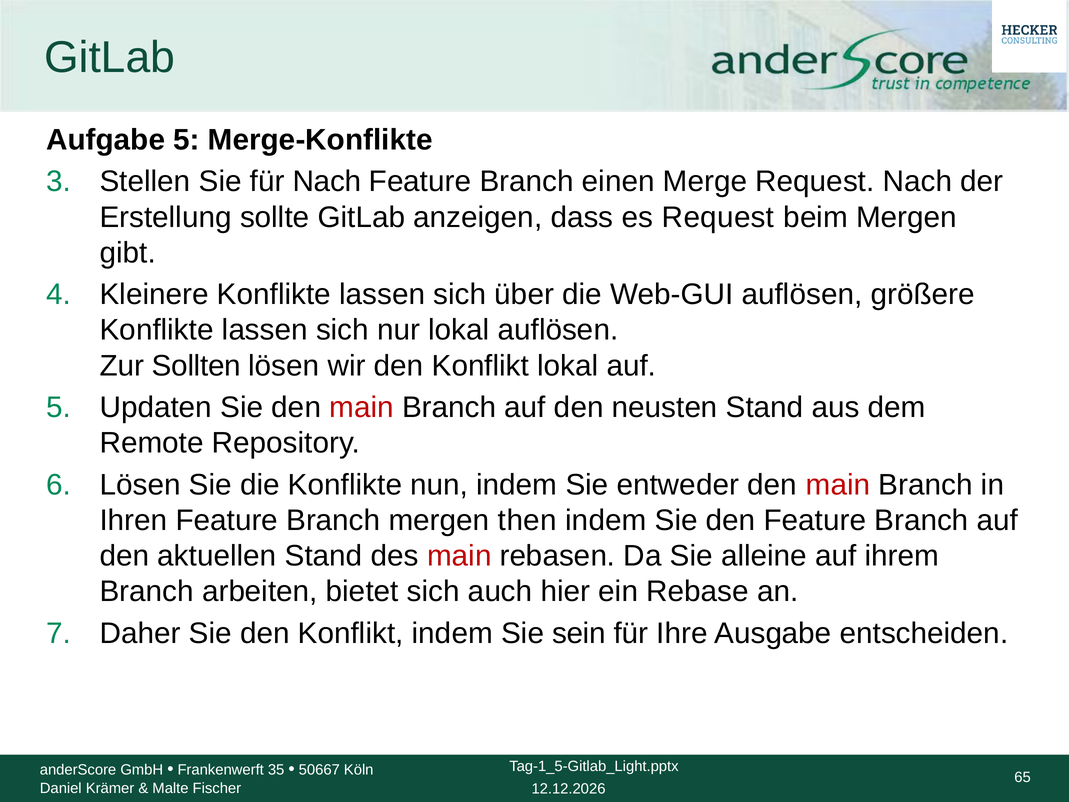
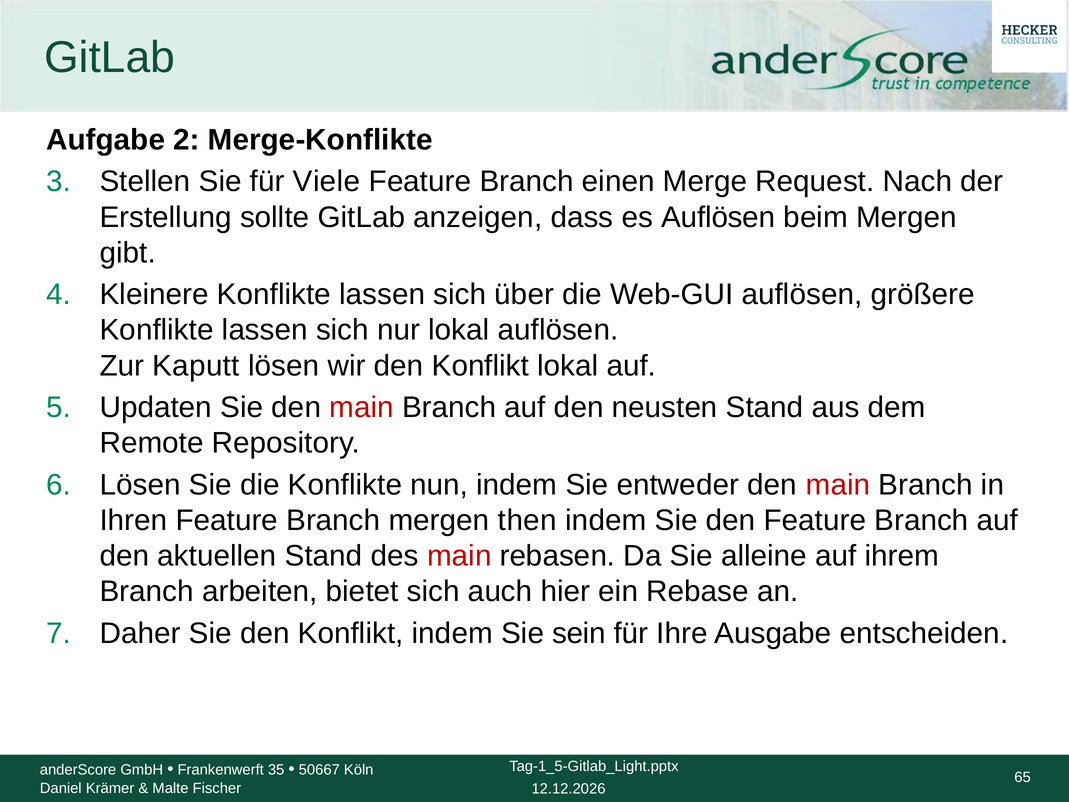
Aufgabe 5: 5 -> 2 (187, 140)
für Nach: Nach -> Viele (327, 182)
es Request: Request -> Auflösen (718, 217)
Sollten: Sollten -> Kaputt (196, 366)
